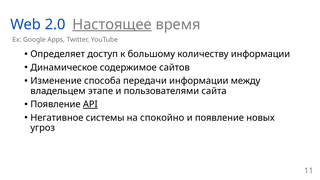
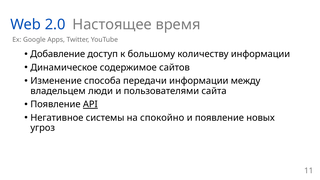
Настоящее underline: present -> none (112, 24)
Определяет: Определяет -> Добавление (58, 54)
этапе: этапе -> люди (101, 91)
